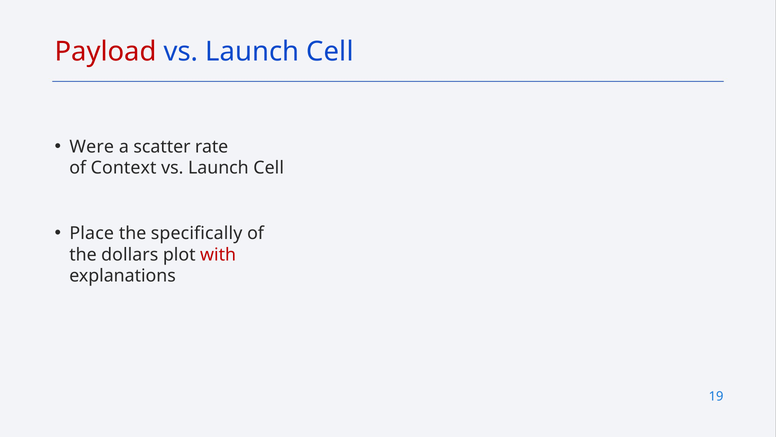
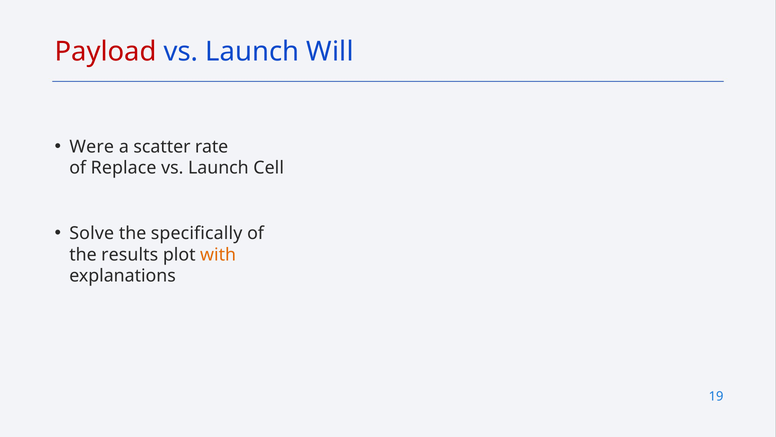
Cell: Cell -> Will (330, 52)
Context: Context -> Replace (124, 168)
Place: Place -> Solve (92, 233)
dollars: dollars -> results (130, 254)
with colour: red -> orange (218, 254)
